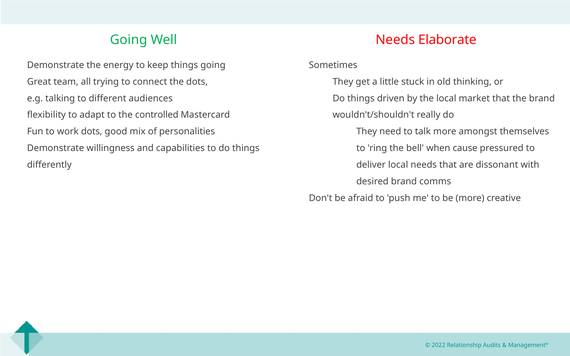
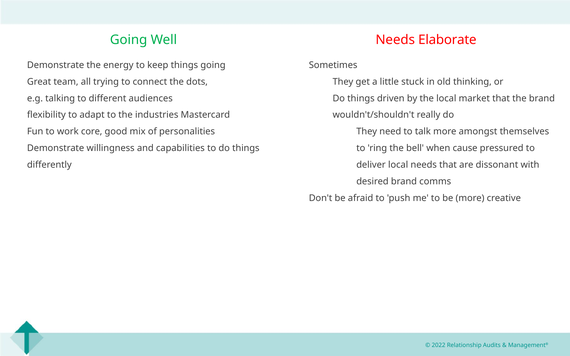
controlled: controlled -> industries (157, 115)
work dots: dots -> core (92, 132)
